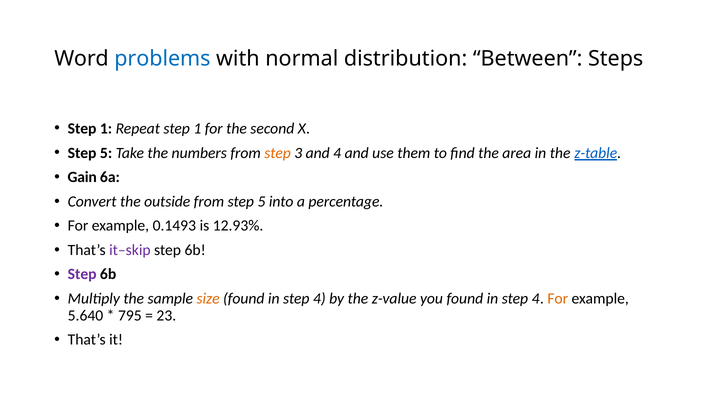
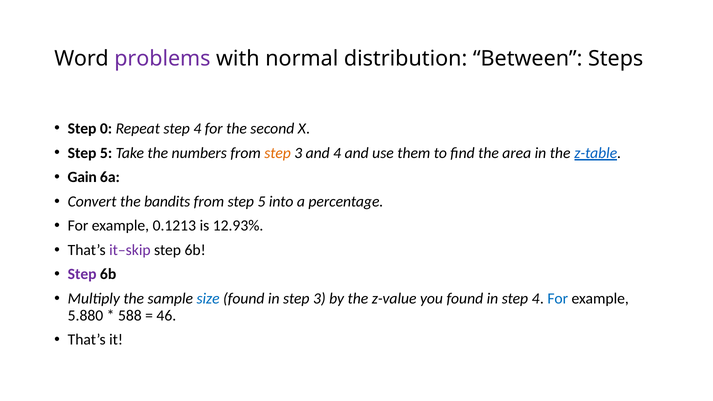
problems colour: blue -> purple (162, 59)
1: 1 -> 0 (106, 128)
Repeat step 1: 1 -> 4 (197, 128)
outside: outside -> bandits (167, 202)
0.1493: 0.1493 -> 0.1213 (174, 226)
size colour: orange -> blue (208, 299)
4: 4 -> 3 (319, 299)
For colour: orange -> blue (558, 299)
5.640: 5.640 -> 5.880 (85, 316)
795: 795 -> 588 (130, 316)
23: 23 -> 46 (166, 316)
